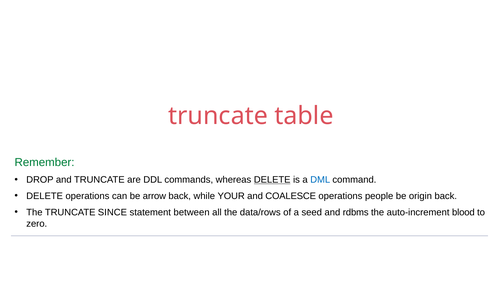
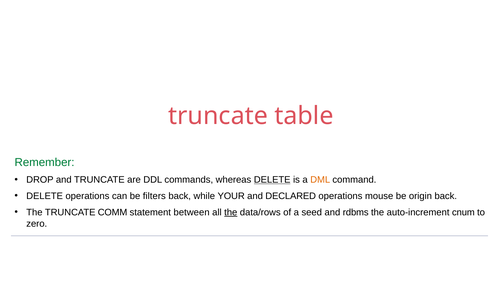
DML colour: blue -> orange (320, 180)
arrow: arrow -> filters (154, 196)
COALESCE: COALESCE -> DECLARED (291, 196)
people: people -> mouse (379, 196)
SINCE: SINCE -> COMM (113, 213)
the underline: none -> present (231, 213)
blood: blood -> cnum (463, 213)
